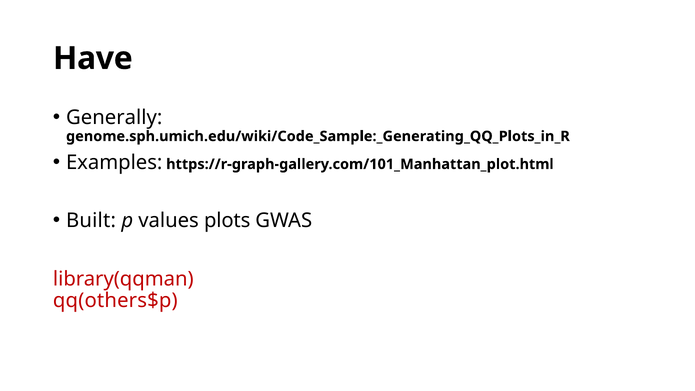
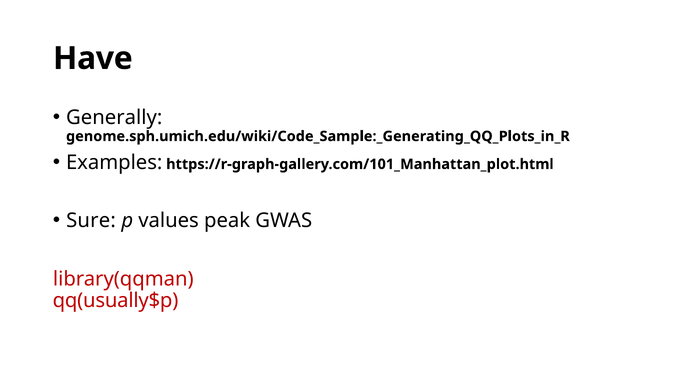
Built: Built -> Sure (91, 221)
plots: plots -> peak (227, 221)
qq(others$p: qq(others$p -> qq(usually$p (115, 301)
